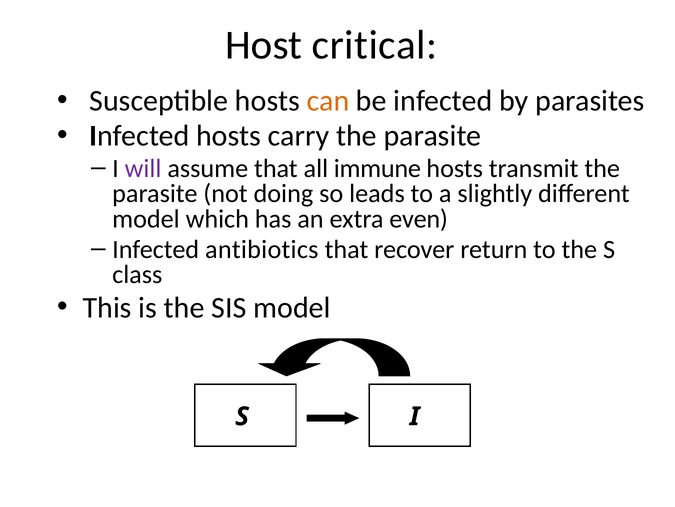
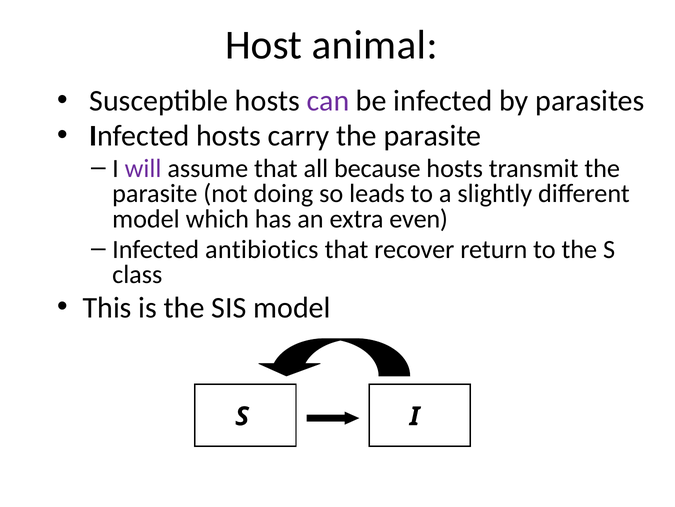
critical: critical -> animal (375, 45)
can colour: orange -> purple (328, 101)
immune: immune -> because (377, 168)
